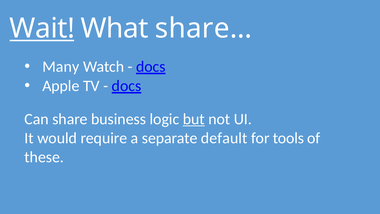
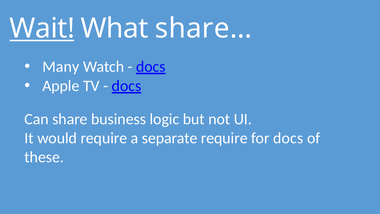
but underline: present -> none (194, 119)
separate default: default -> require (224, 138)
for tools: tools -> docs (288, 138)
